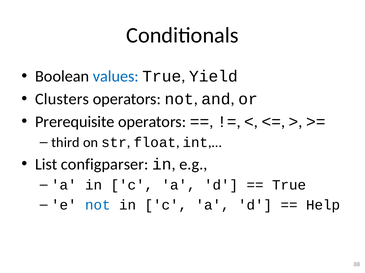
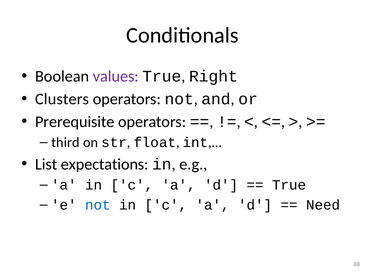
values colour: blue -> purple (116, 77)
Yield: Yield -> Right (213, 77)
configparser: configparser -> expectations (105, 165)
Help: Help -> Need (323, 205)
